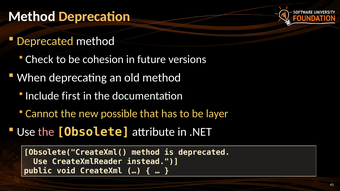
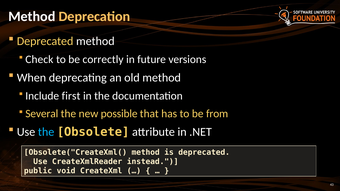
cohesion: cohesion -> correctly (103, 59)
Cannot: Cannot -> Several (42, 114)
layer: layer -> from (217, 114)
the colour: pink -> light blue (46, 132)
